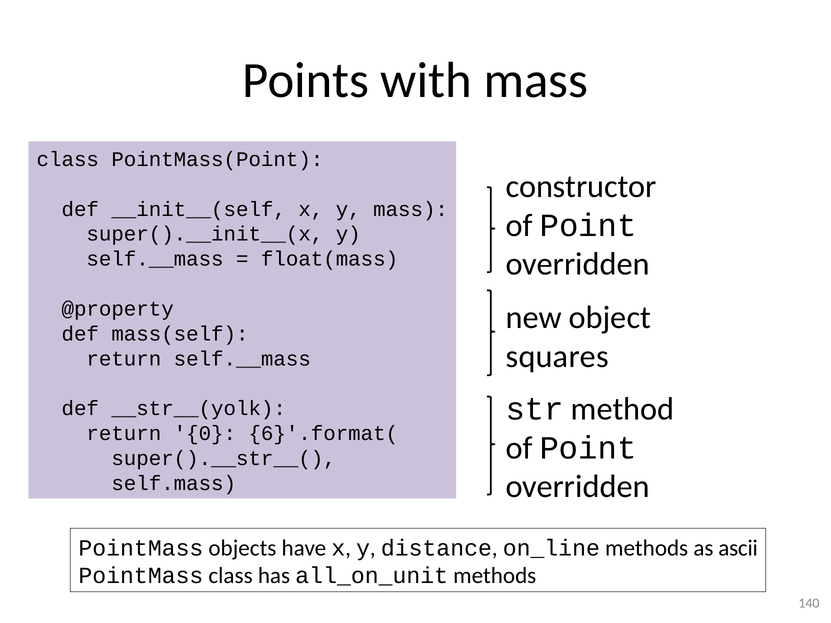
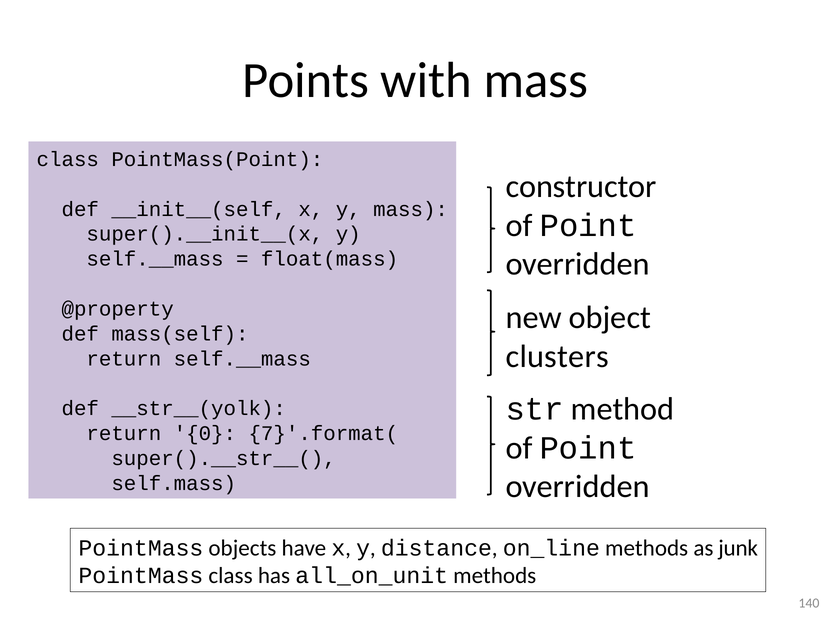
squares: squares -> clusters (557, 357)
6}'.format(: 6}'.format( -> 7}'.format( (323, 434)
ascii: ascii -> junk (738, 548)
